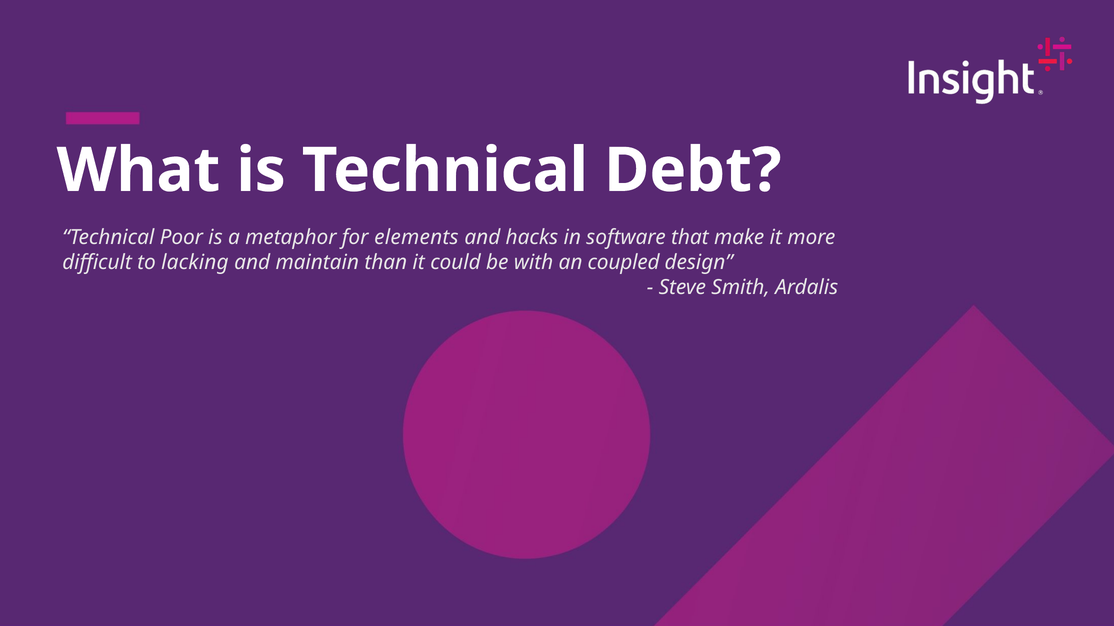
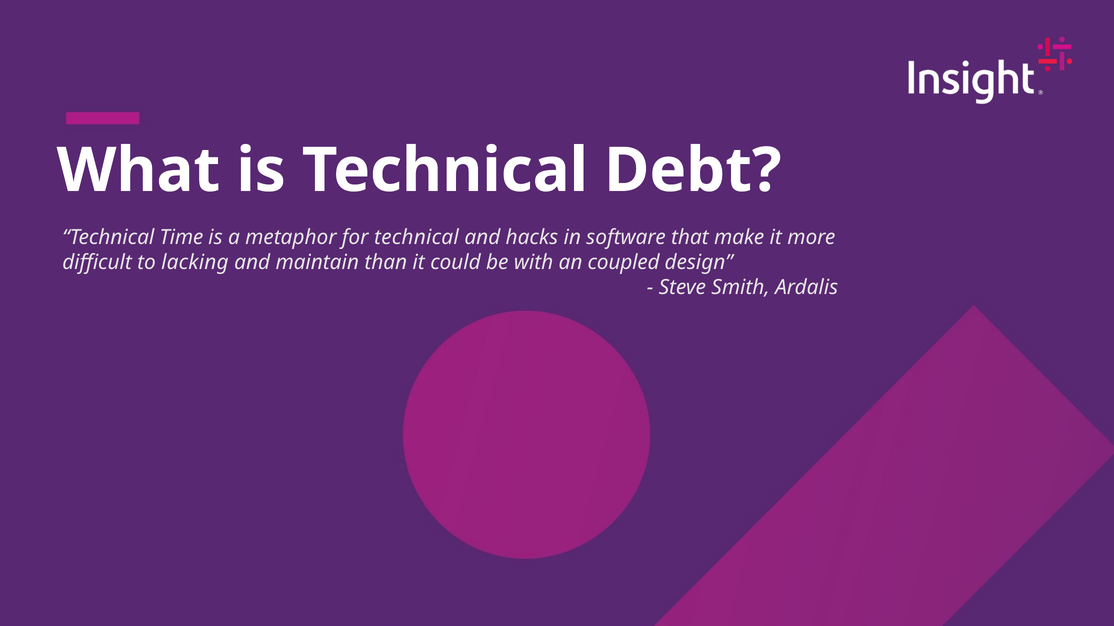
Poor: Poor -> Time (181, 238)
for elements: elements -> technical (416, 238)
